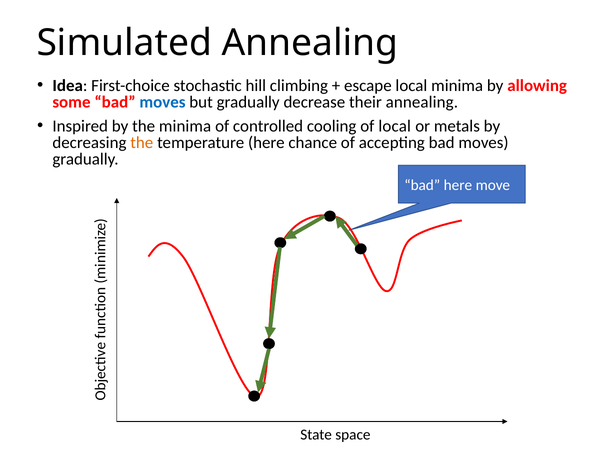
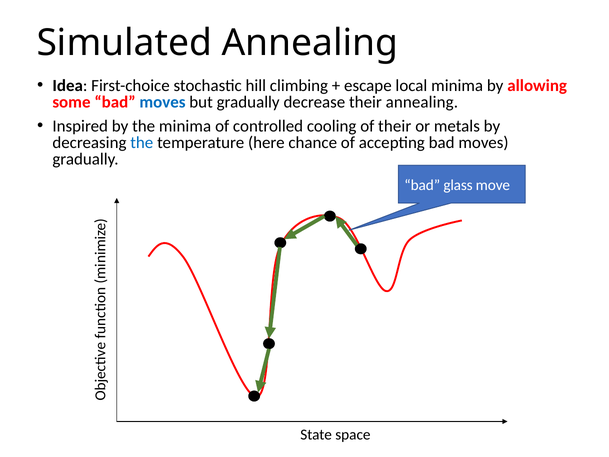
of local: local -> their (395, 126)
the colour: orange -> blue (142, 142)
bad here: here -> glass (458, 185)
